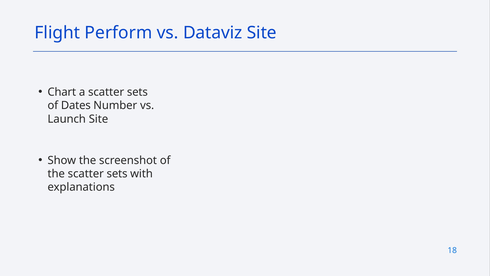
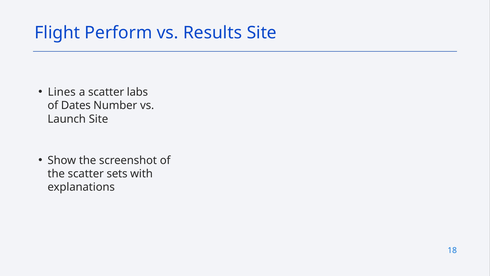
Dataviz: Dataviz -> Results (213, 33)
Chart: Chart -> Lines (62, 92)
a scatter sets: sets -> labs (137, 92)
